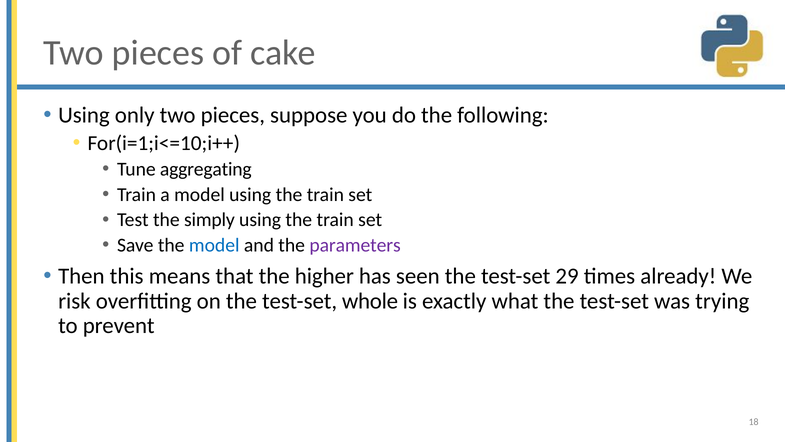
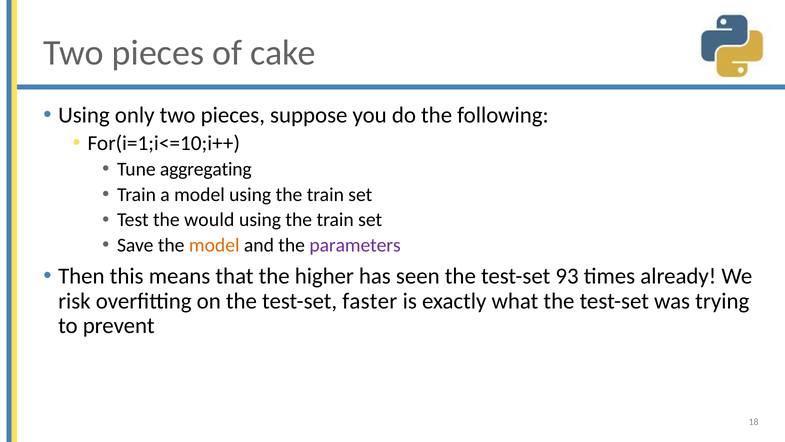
simply: simply -> would (209, 220)
model colour: blue -> orange (214, 245)
29: 29 -> 93 (567, 276)
whole: whole -> faster (370, 301)
